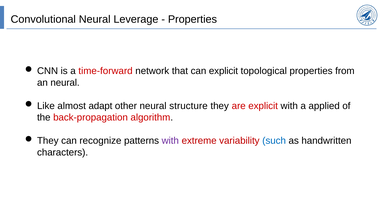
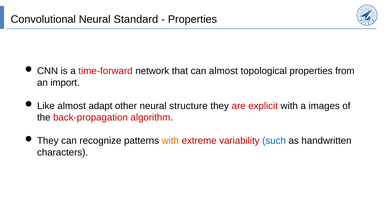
Leverage: Leverage -> Standard (136, 19)
can explicit: explicit -> almost (223, 71)
an neural: neural -> import (65, 83)
applied: applied -> images (324, 106)
with colour: purple -> orange (170, 141)
